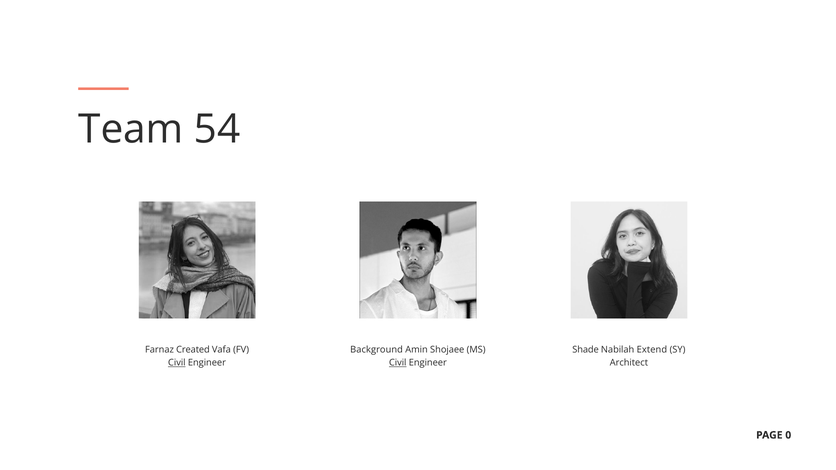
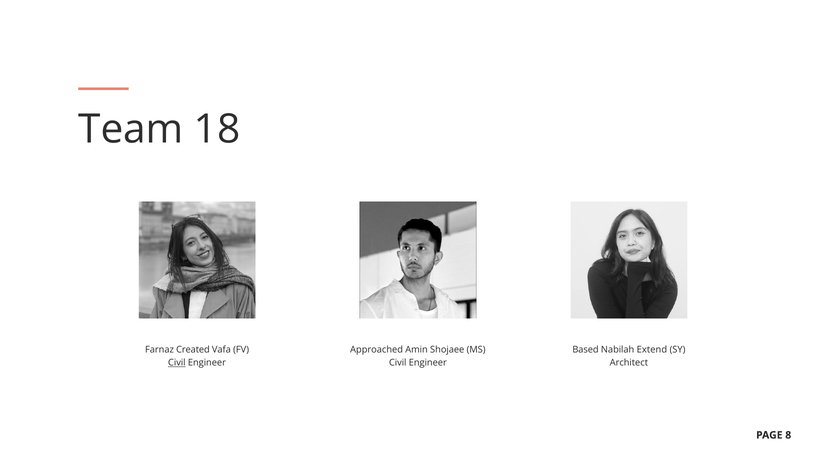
54: 54 -> 18 (217, 130)
Background: Background -> Approached (377, 350)
Shade: Shade -> Based (586, 350)
Civil underline: present -> none (398, 363)
0: 0 -> 8 (788, 435)
